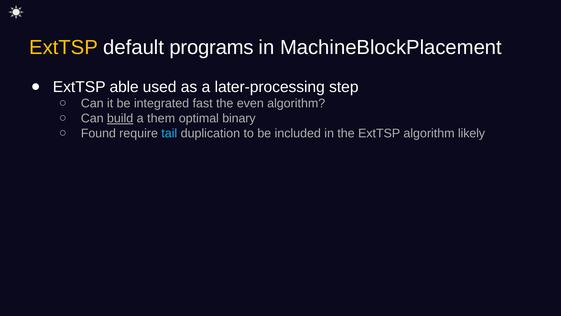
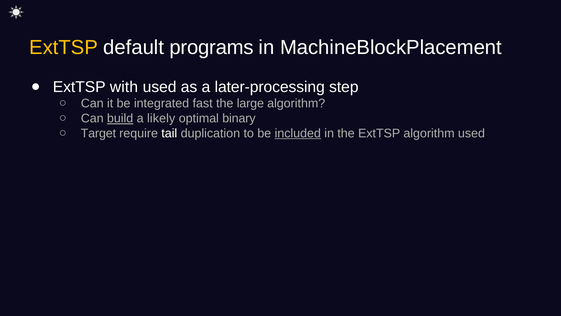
able: able -> with (124, 87)
even: even -> large (250, 103)
them: them -> likely (161, 118)
Found: Found -> Target (98, 133)
tail colour: light blue -> white (169, 133)
included underline: none -> present (298, 133)
algorithm likely: likely -> used (471, 133)
